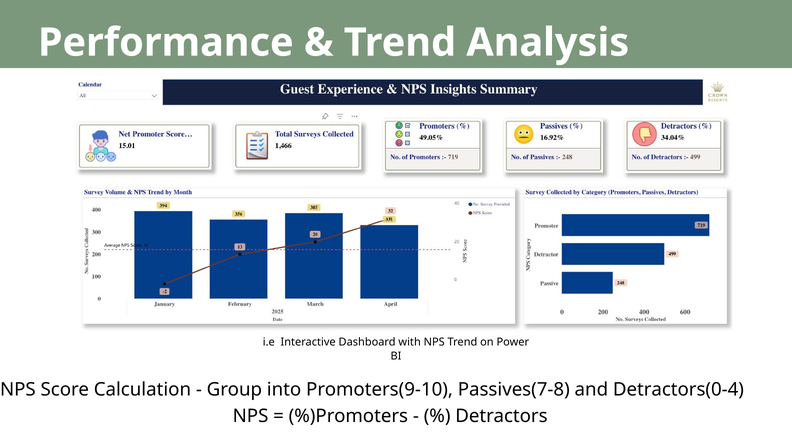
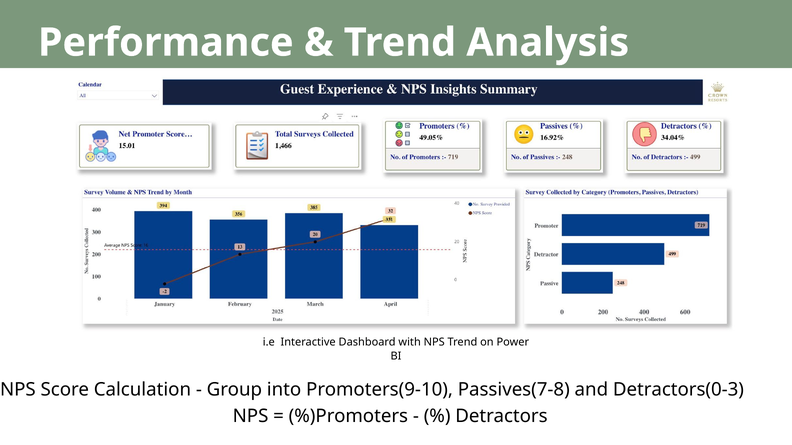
Detractors(0-4: Detractors(0-4 -> Detractors(0-3 (678, 390)
